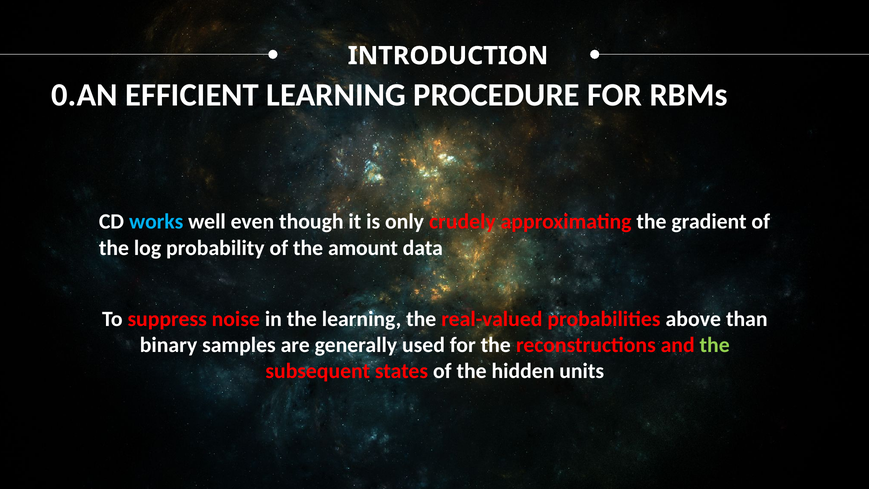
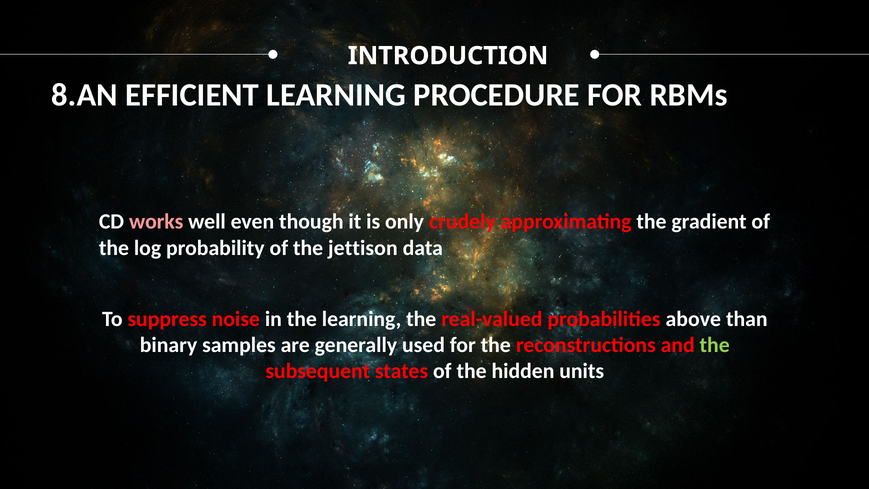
0.AN: 0.AN -> 8.AN (85, 95)
works colour: light blue -> pink (156, 222)
amount: amount -> jettison (363, 248)
